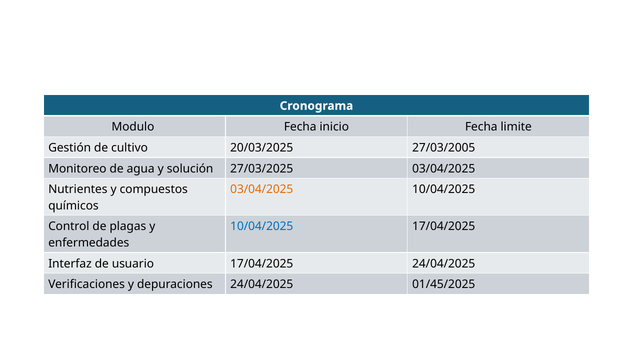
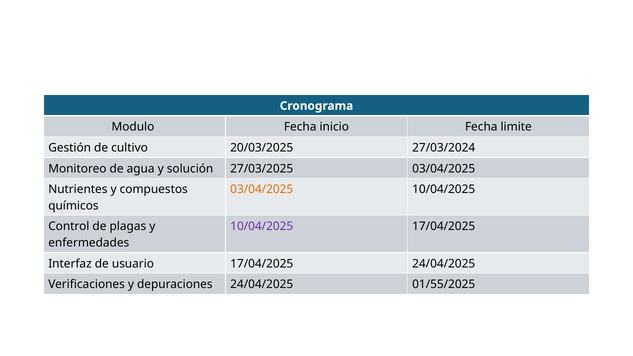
27/03/2005: 27/03/2005 -> 27/03/2024 (444, 148)
10/04/2025 colour: blue -> purple (262, 227)
01/45/2025: 01/45/2025 -> 01/55/2025 (444, 285)
